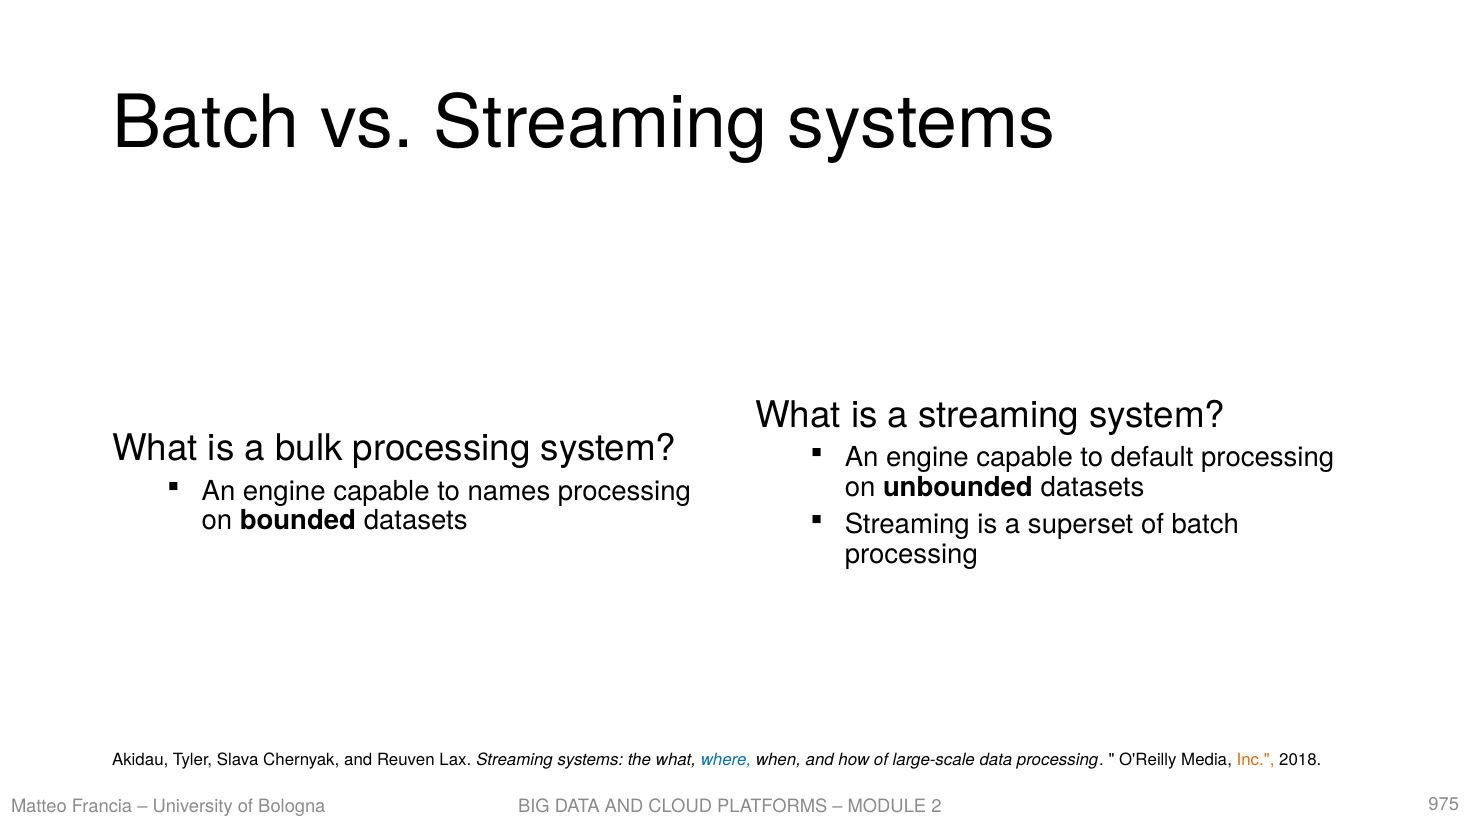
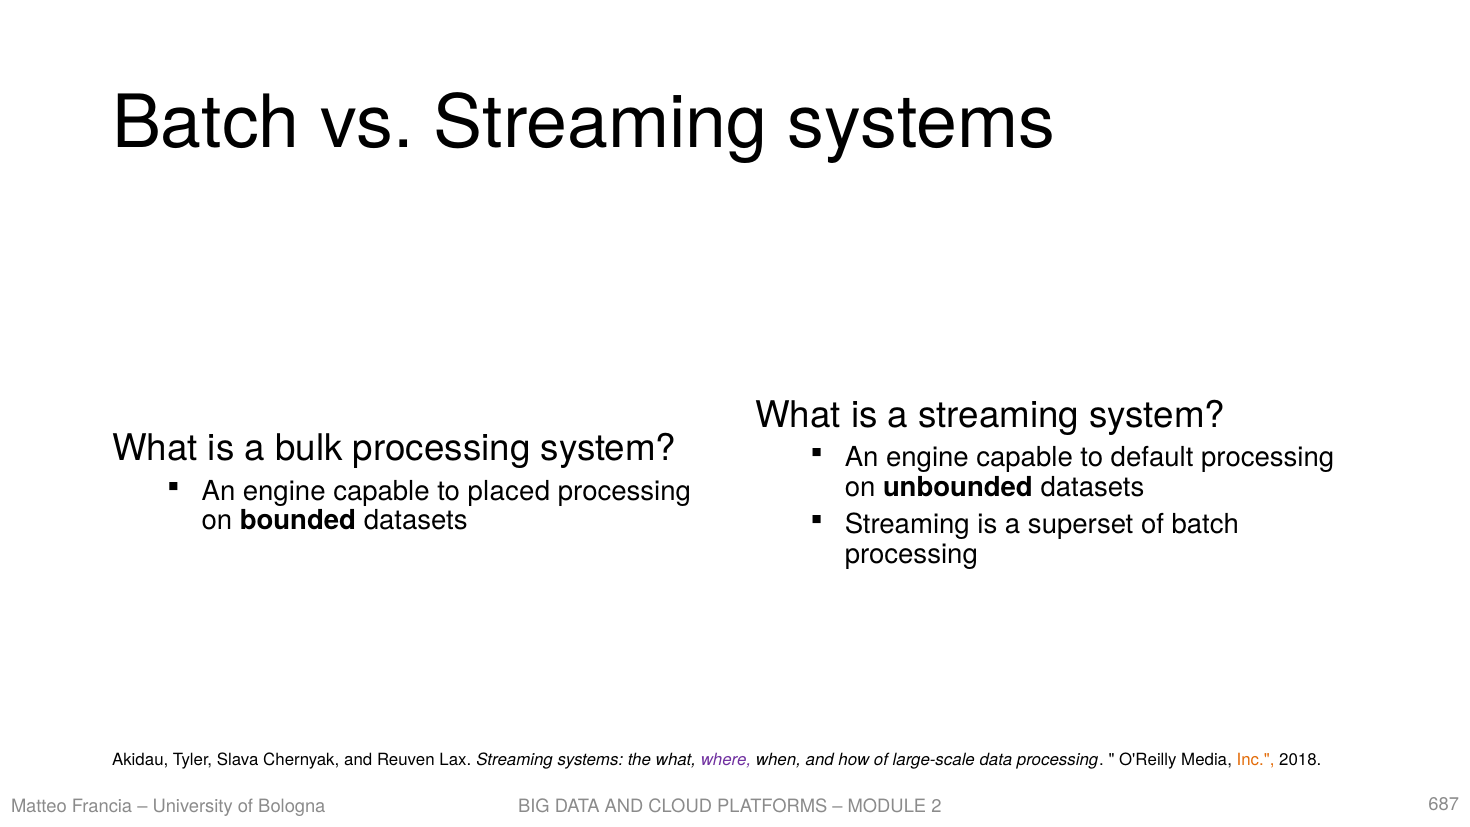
names: names -> placed (509, 491)
where colour: blue -> purple (726, 760)
975: 975 -> 687 (1444, 804)
